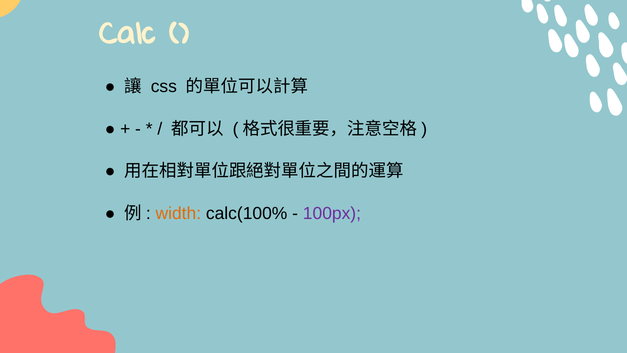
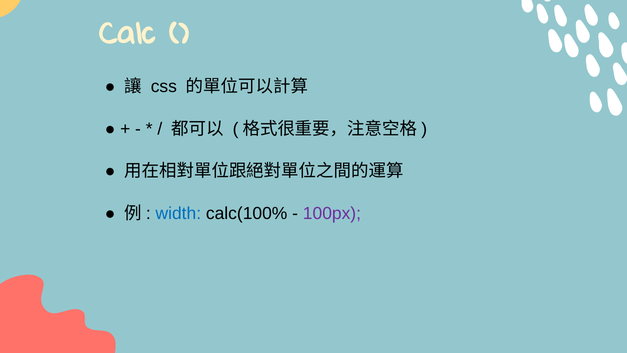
width colour: orange -> blue (178, 213)
